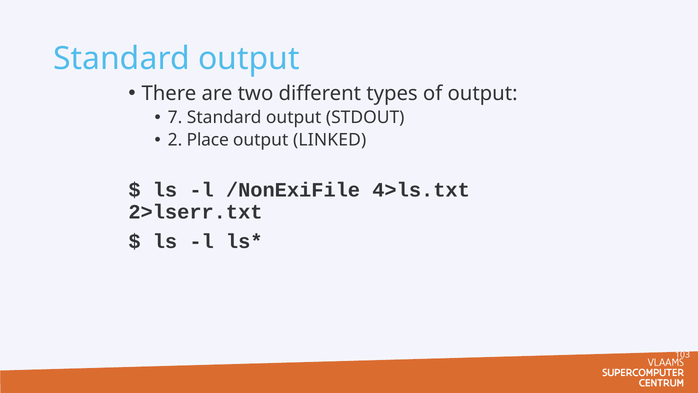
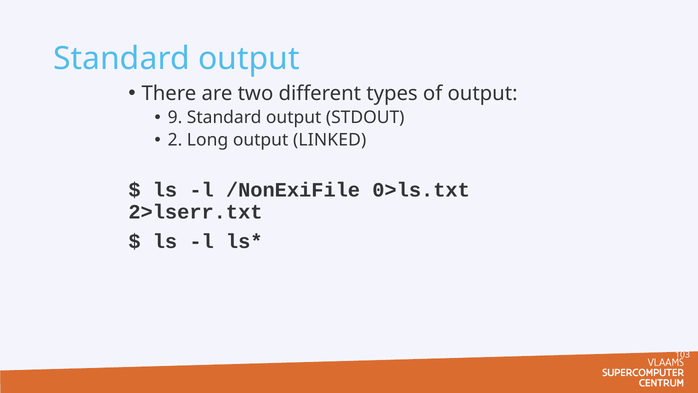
7: 7 -> 9 (175, 117)
Place: Place -> Long (208, 140)
4>ls.txt: 4>ls.txt -> 0>ls.txt (421, 190)
